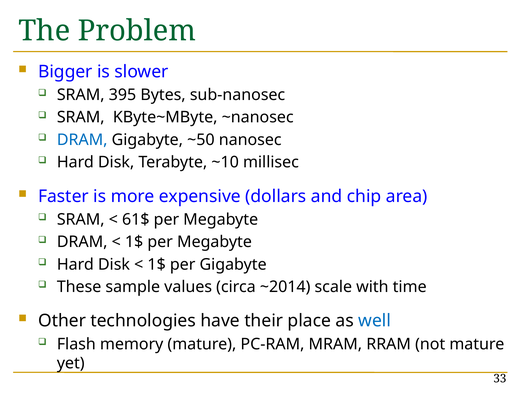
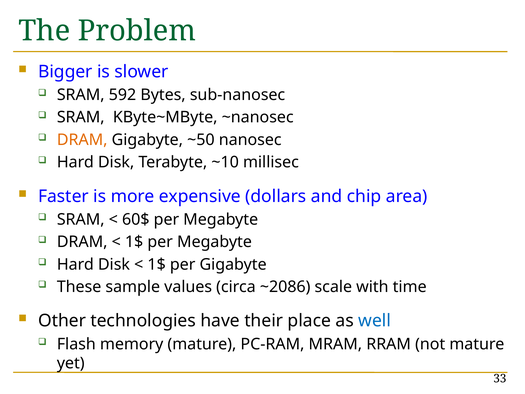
395: 395 -> 592 (122, 95)
DRAM colour: blue -> orange (82, 140)
61$: 61$ -> 60$ (136, 219)
~2014: ~2014 -> ~2086 (285, 287)
